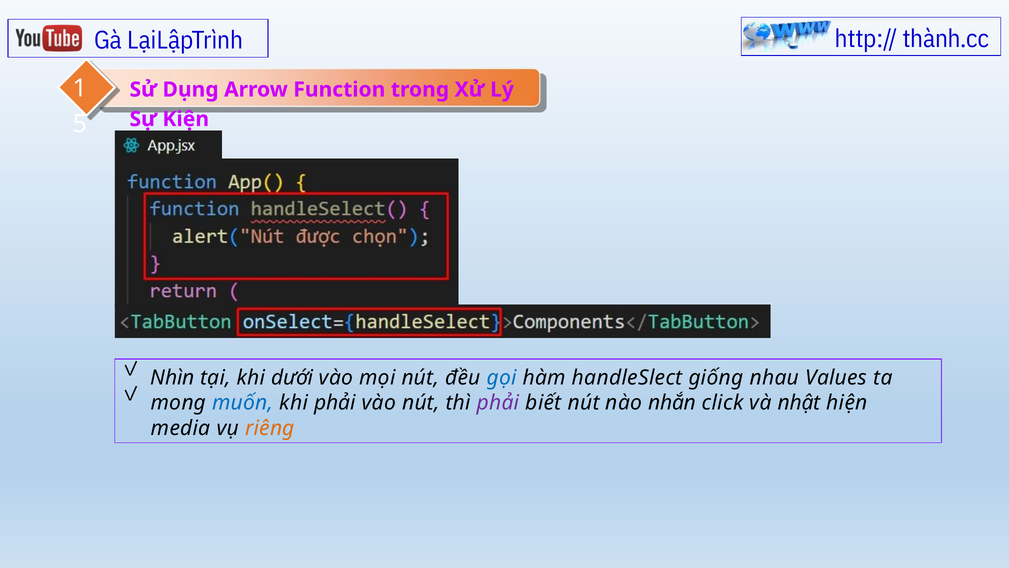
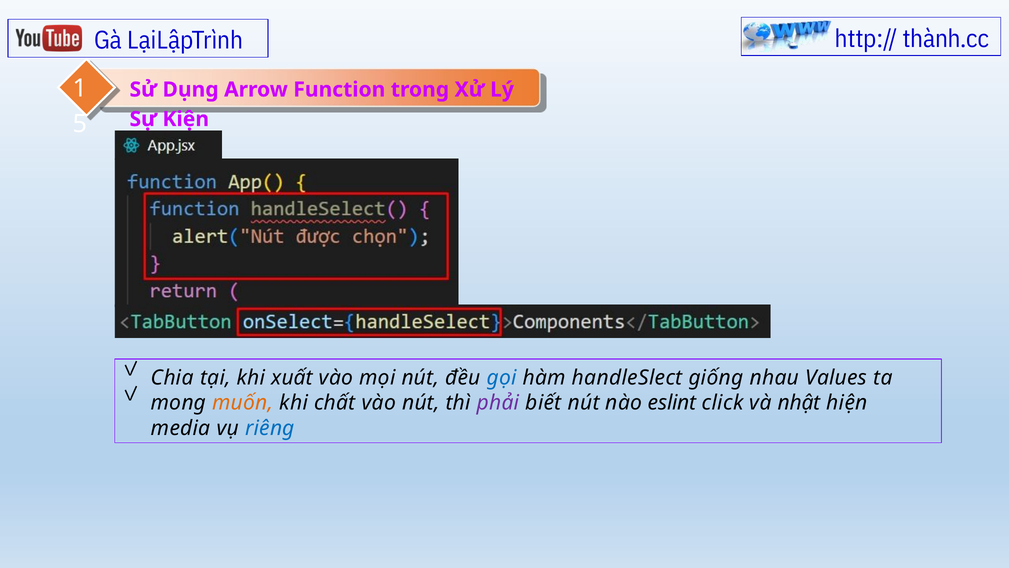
Nhìn: Nhìn -> Chia (172, 377)
dưới: dưới -> xuất (292, 377)
muốn colour: blue -> orange (243, 403)
khi phải: phải -> chất (335, 403)
nhắn: nhắn -> eslint (672, 403)
riêng colour: orange -> blue (270, 428)
